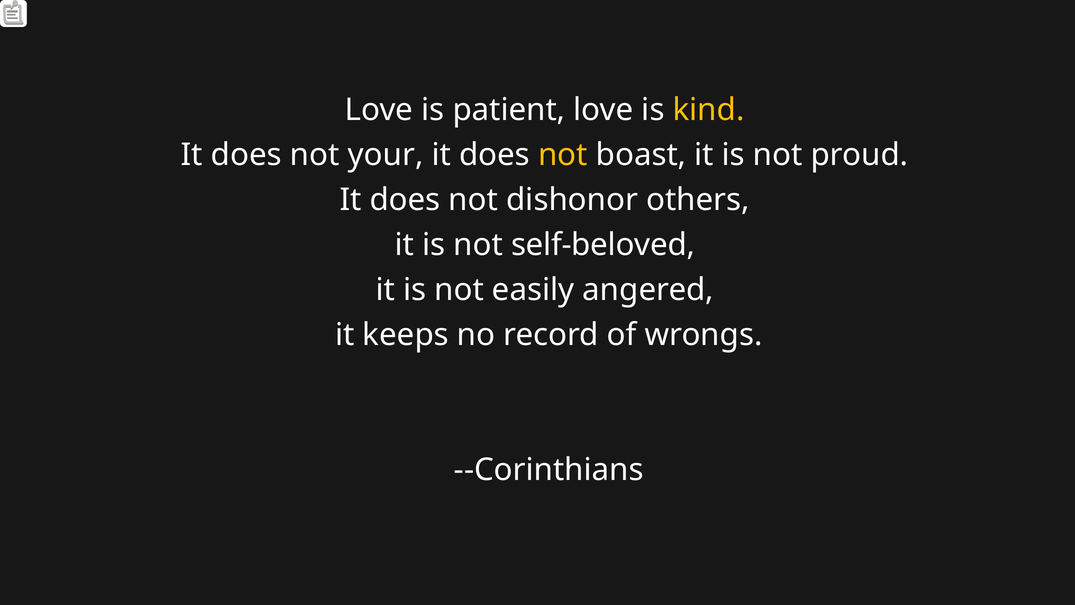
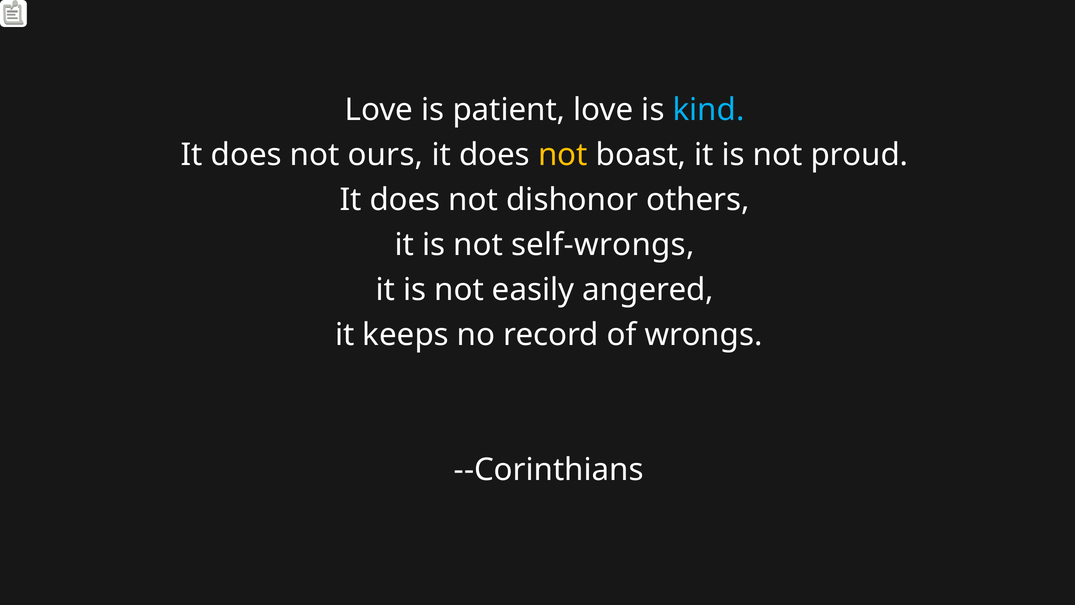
kind colour: yellow -> light blue (709, 110)
your: your -> ours (385, 155)
self-beloved: self-beloved -> self-wrongs (603, 245)
